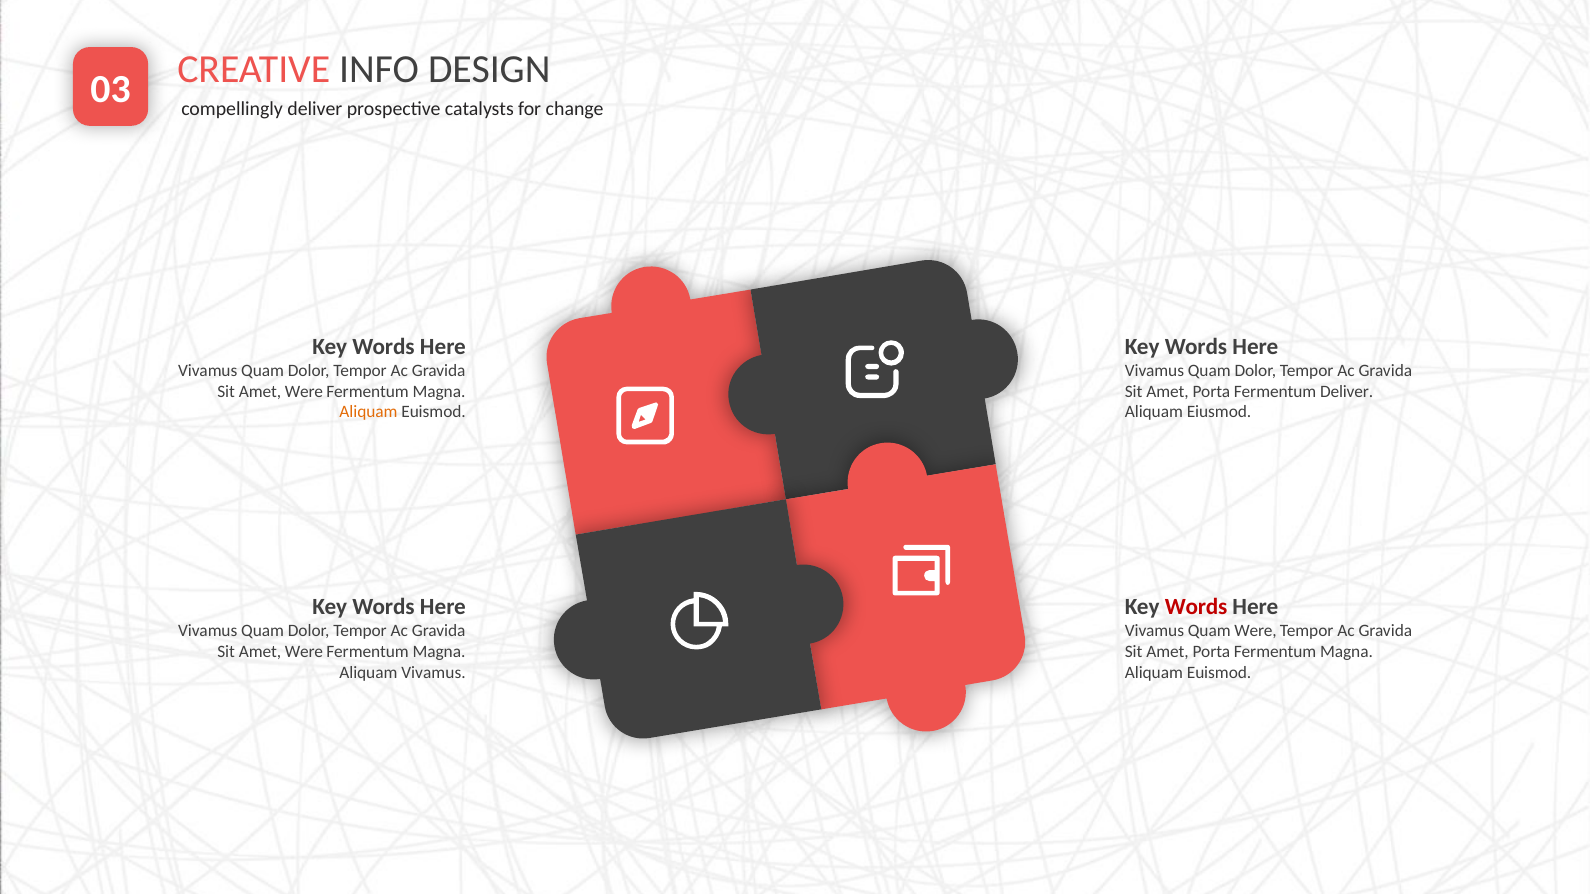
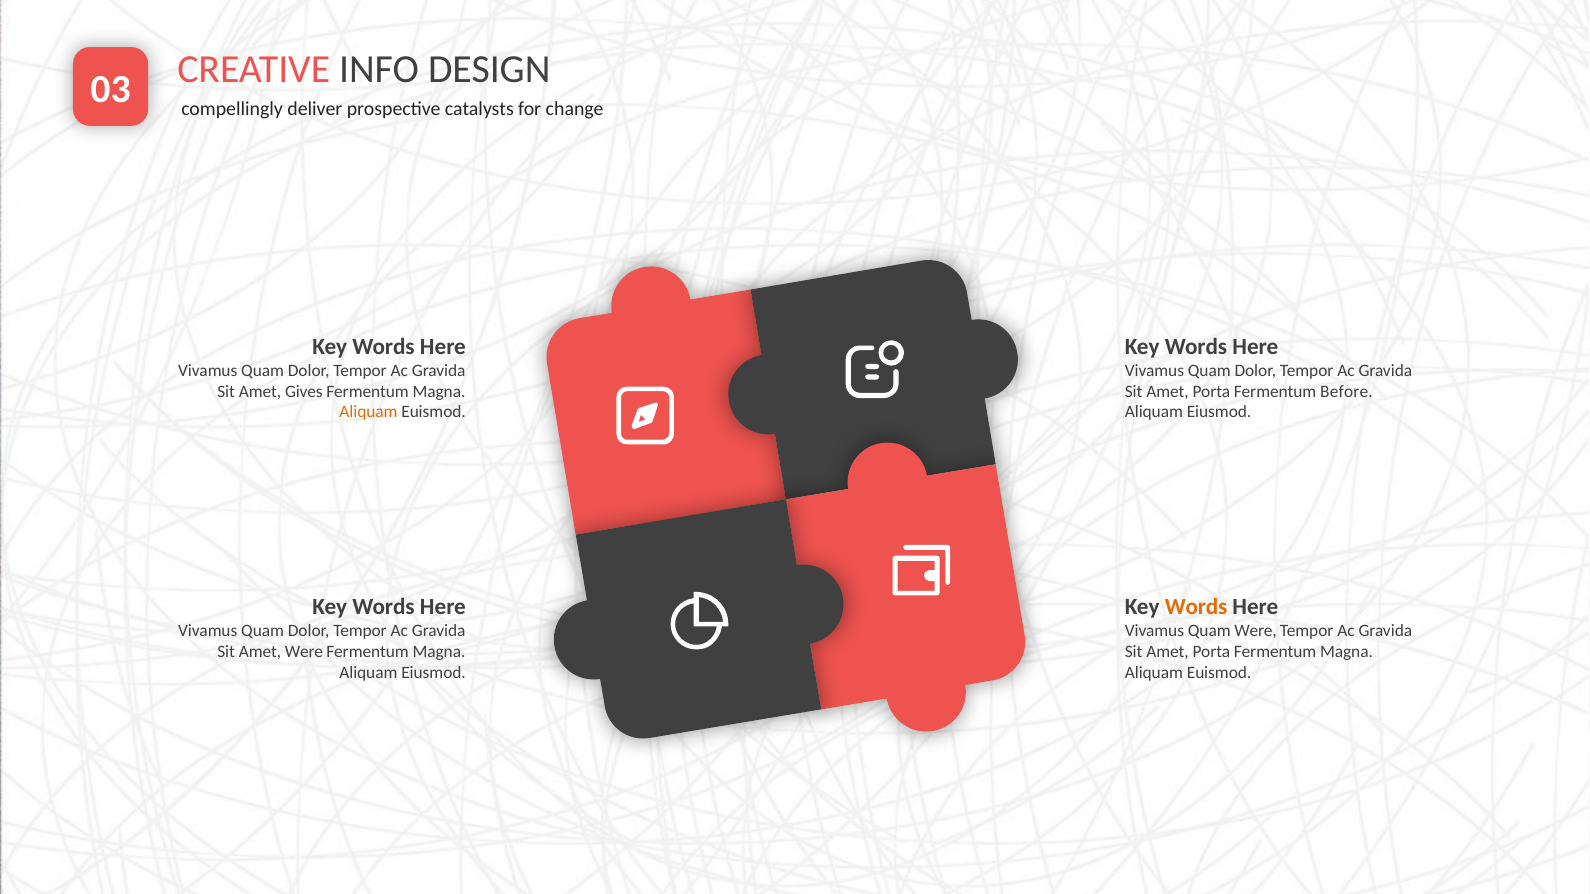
Were: Were -> Gives (304, 392)
Fermentum Deliver: Deliver -> Before (1346, 392)
Words colour: red -> orange (1196, 607)
Vivamus: Vivamus -> Eiusmod (434, 673)
